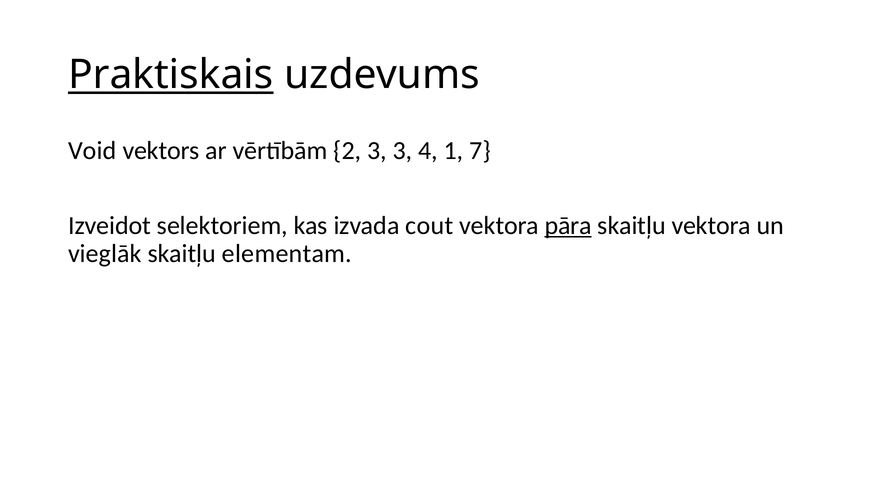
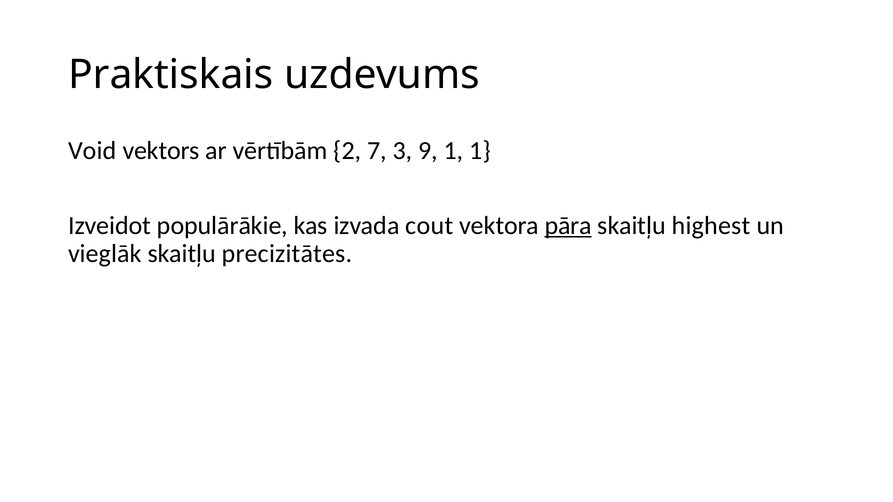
Praktiskais underline: present -> none (171, 75)
2 3: 3 -> 7 (377, 151)
4: 4 -> 9 (428, 151)
1 7: 7 -> 1 (480, 151)
selektoriem: selektoriem -> populārākie (222, 226)
skaitļu vektora: vektora -> highest (711, 226)
elementam: elementam -> precizitātes (287, 254)
